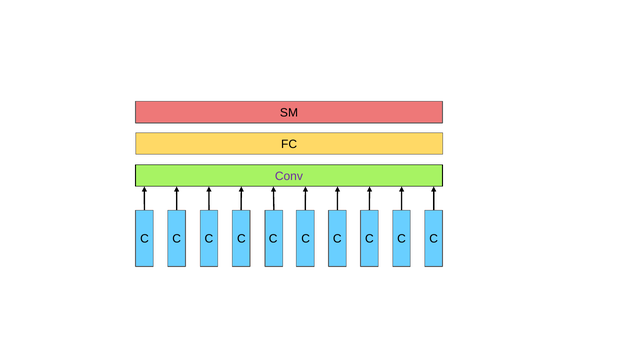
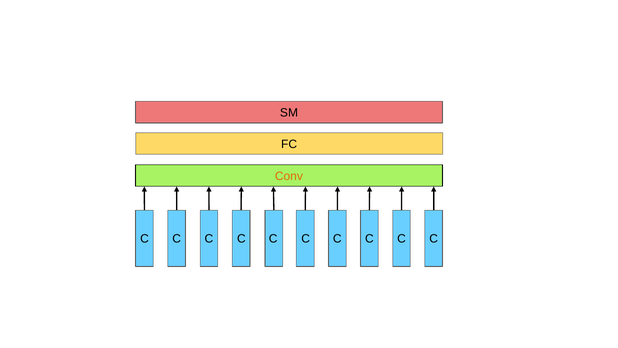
Conv colour: purple -> orange (289, 176)
